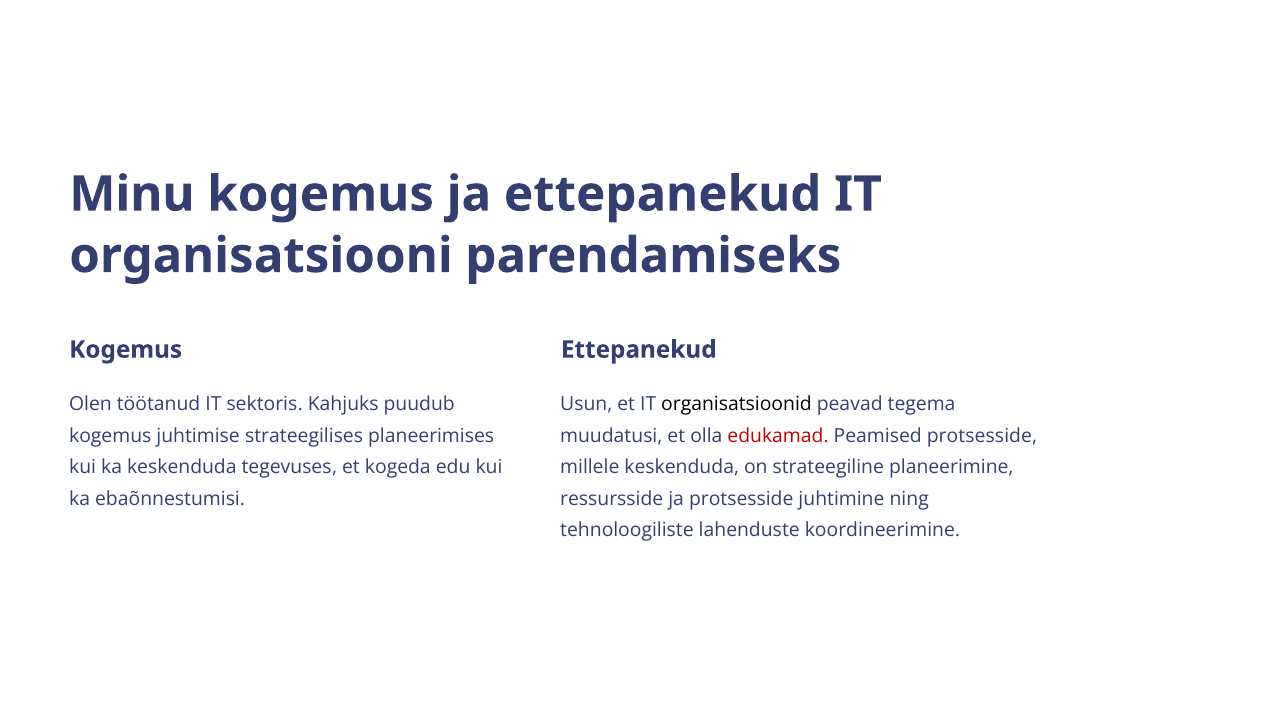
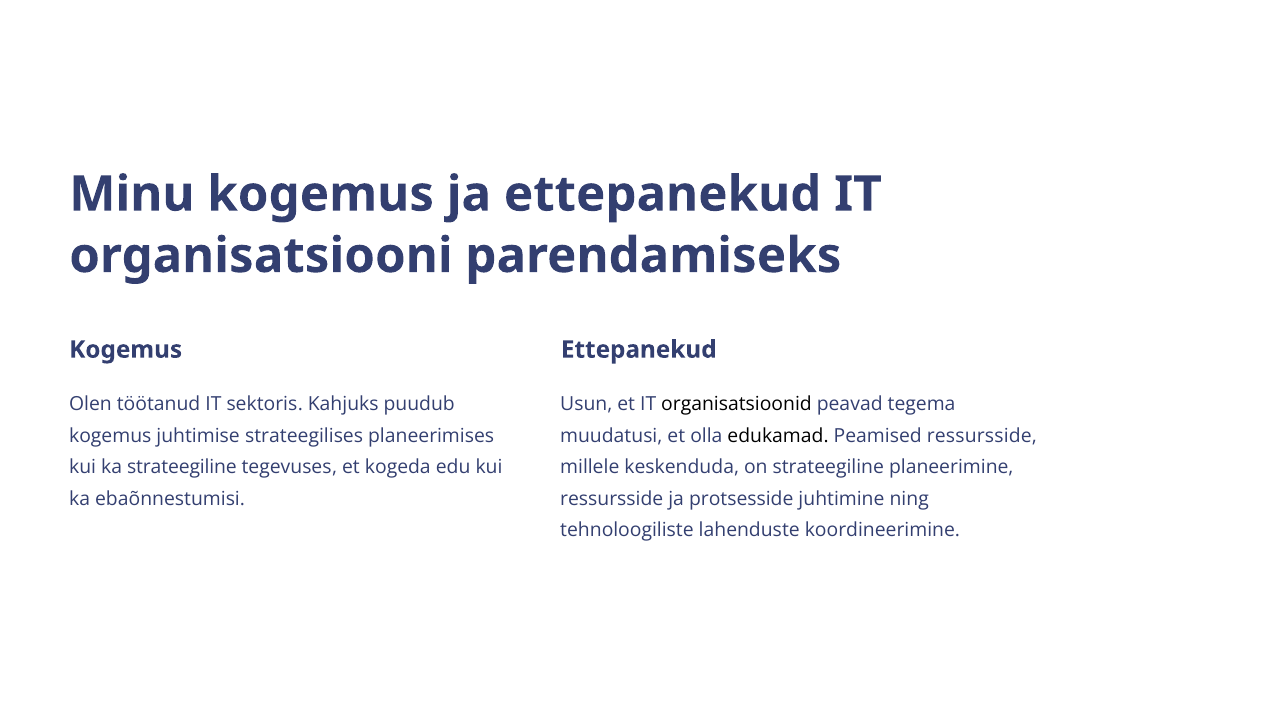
edukamad colour: red -> black (778, 436)
Peamised protsesside: protsesside -> ressursside (982, 436)
ka keskenduda: keskenduda -> strateegiline (182, 467)
